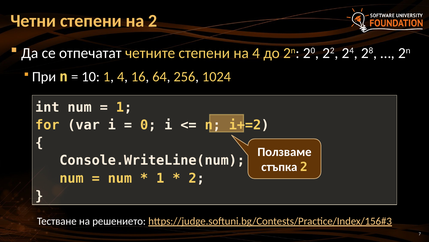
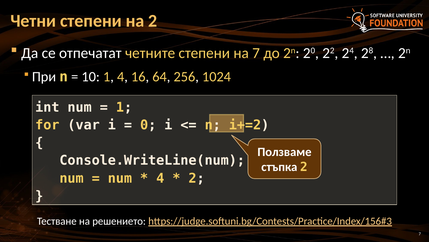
на 4: 4 -> 7 (256, 53)
1: 1 -> 4 (160, 178)
